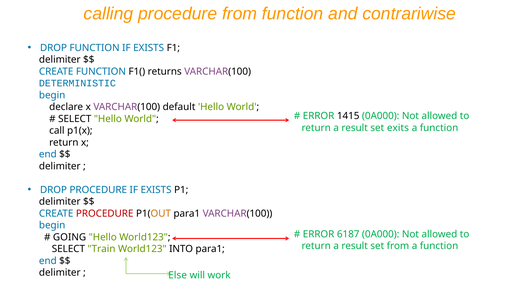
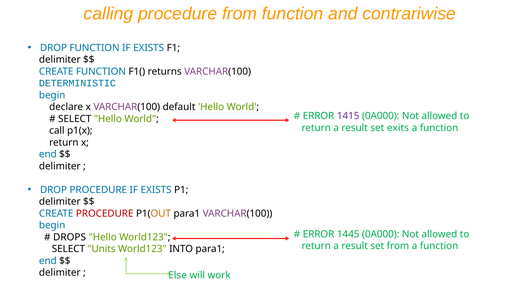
1415 colour: black -> purple (348, 116)
6187: 6187 -> 1445 (348, 234)
GOING: GOING -> DROPS (70, 237)
Train: Train -> Units (102, 249)
